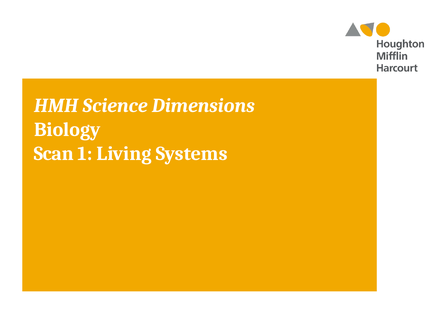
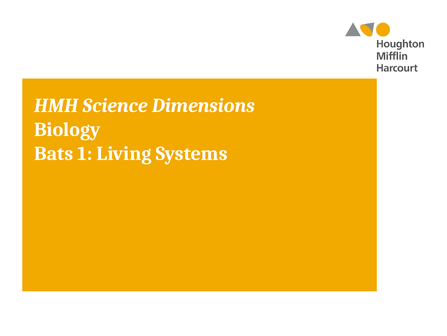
Scan: Scan -> Bats (54, 153)
